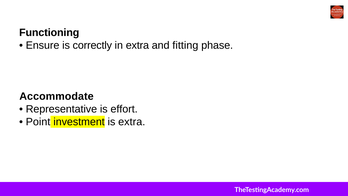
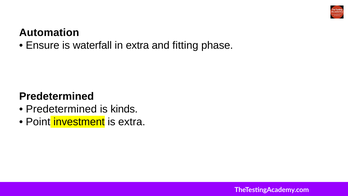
Functioning: Functioning -> Automation (49, 32)
correctly: correctly -> waterfall (92, 45)
Accommodate: Accommodate -> Predetermined (57, 96)
Representative: Representative -> Predetermined (61, 109)
effort: effort -> kinds (124, 109)
